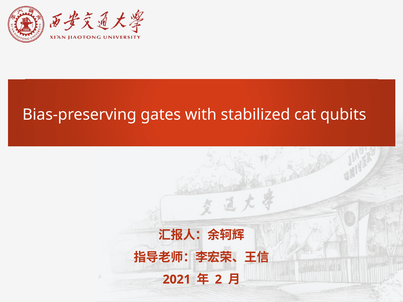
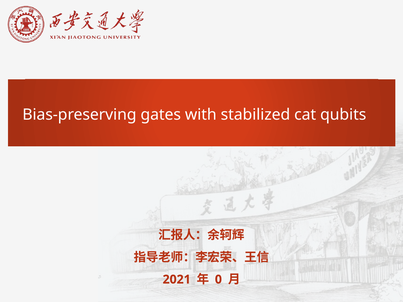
2: 2 -> 0 (218, 280)
